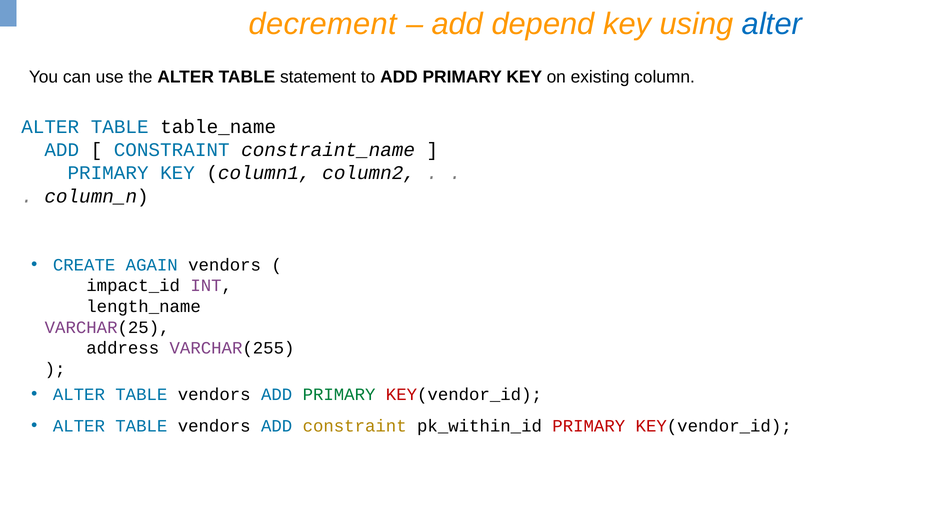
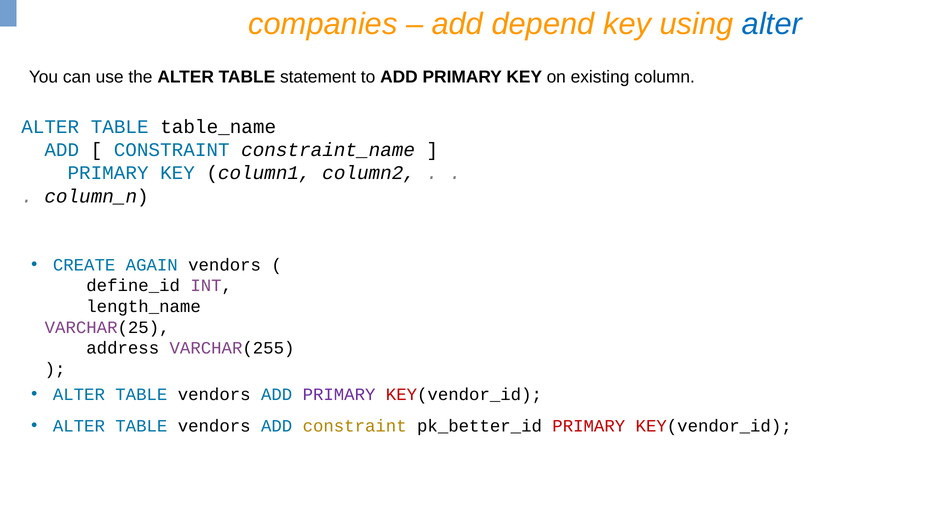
decrement: decrement -> companies (323, 24)
impact_id: impact_id -> define_id (133, 286)
PRIMARY colour: green -> purple (339, 395)
pk_within_id: pk_within_id -> pk_better_id (480, 426)
